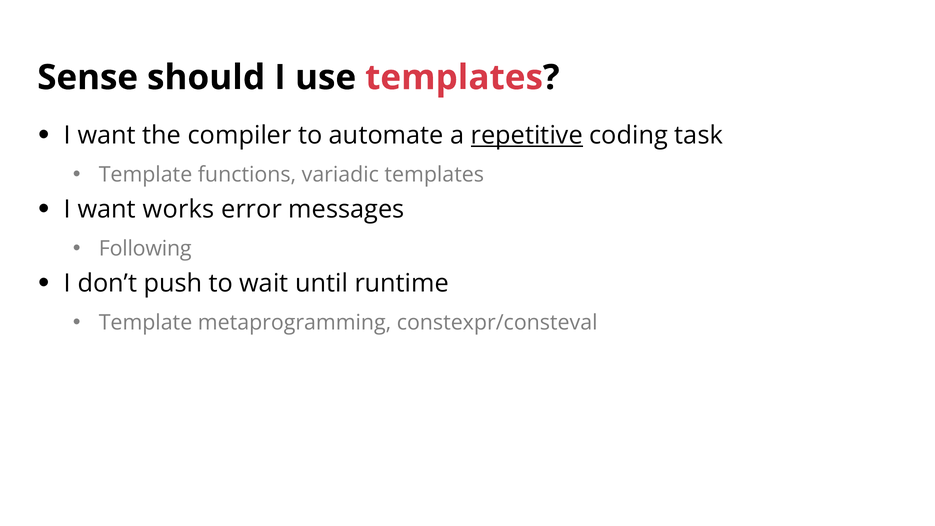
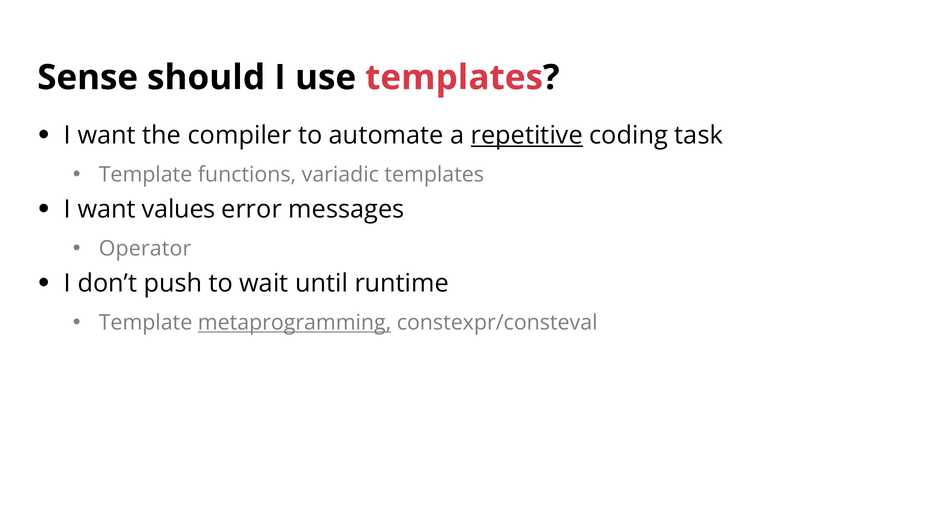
works: works -> values (179, 209)
Following: Following -> Operator (145, 249)
metaprogramming underline: none -> present (295, 323)
